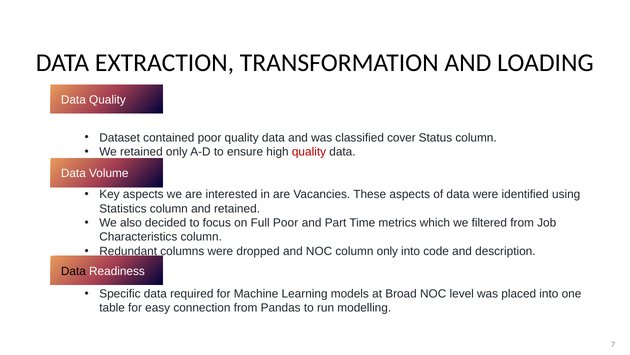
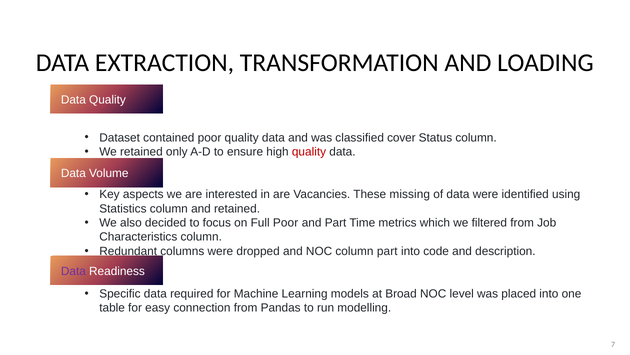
These aspects: aspects -> missing (410, 194)
column only: only -> part (387, 251)
Data colour: black -> purple (73, 271)
